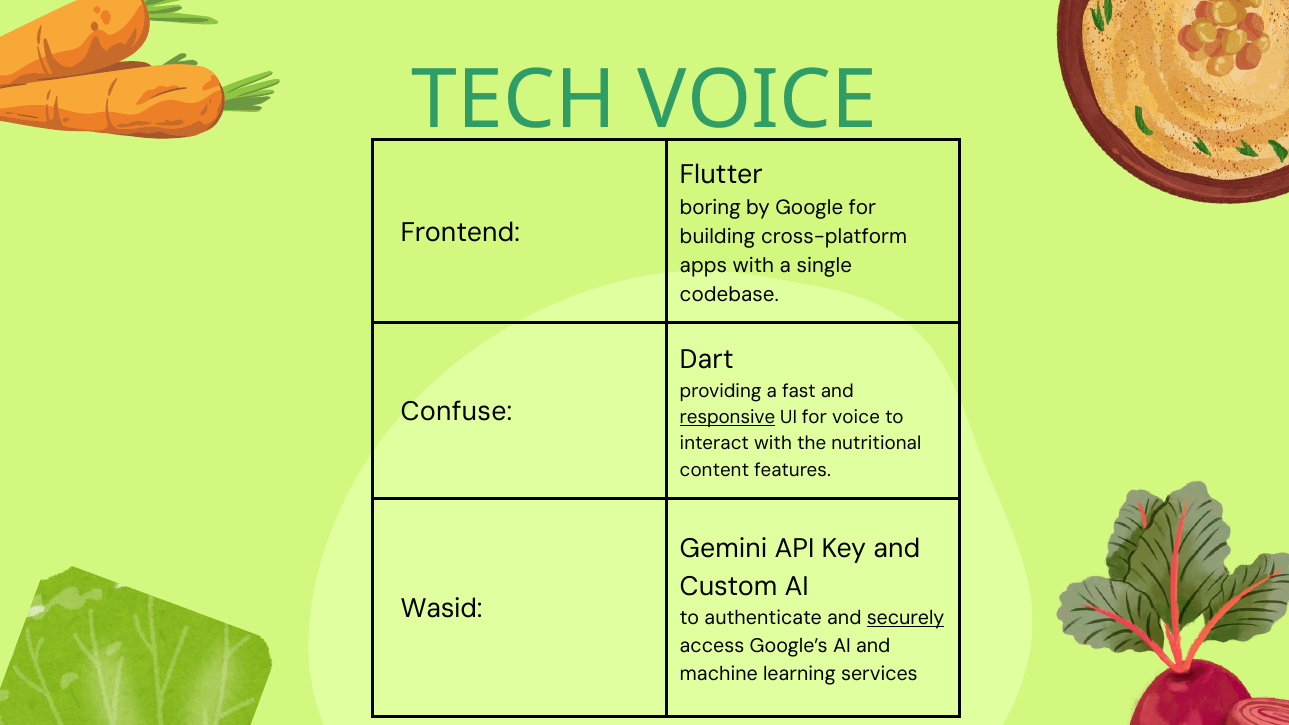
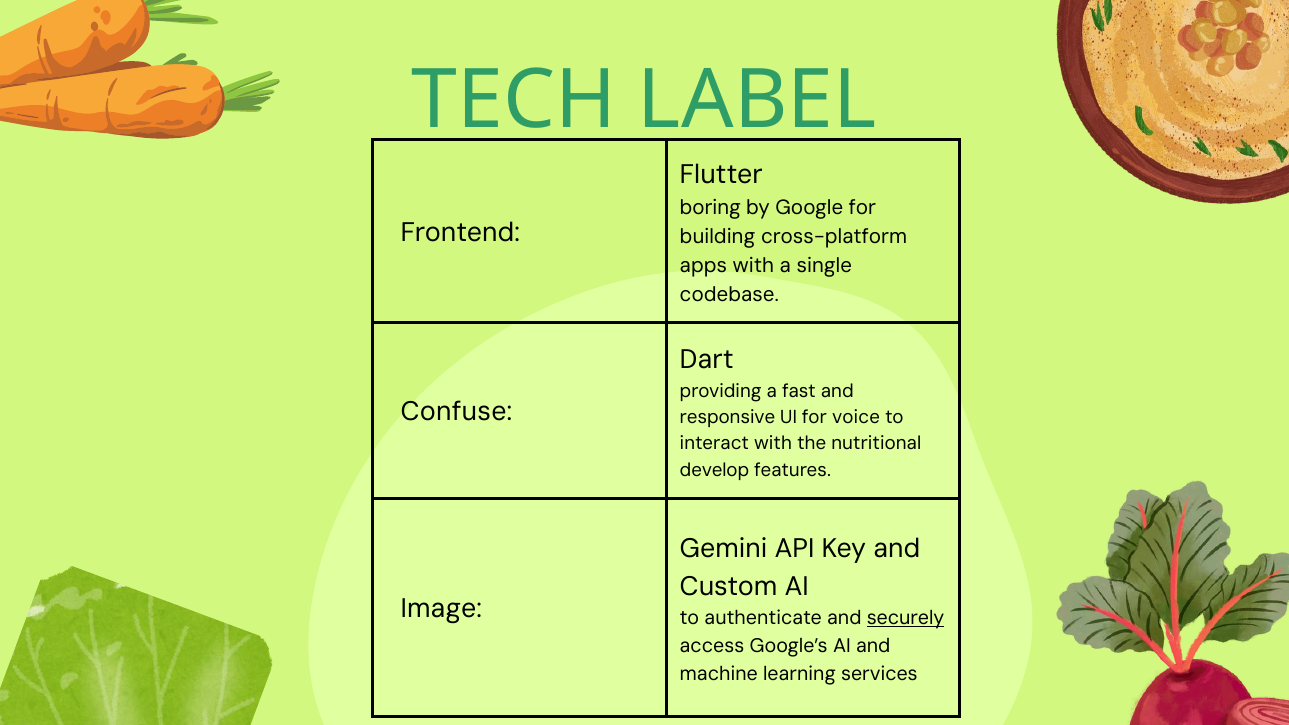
TECH VOICE: VOICE -> LABEL (757, 101)
responsive underline: present -> none (727, 417)
content: content -> develop (715, 470)
Wasid: Wasid -> Image (441, 609)
